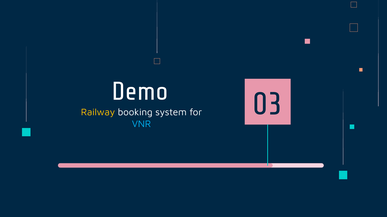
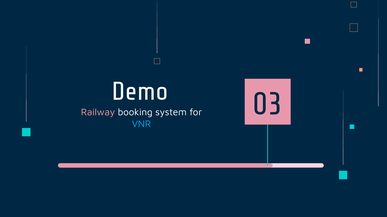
Railway colour: yellow -> pink (98, 113)
